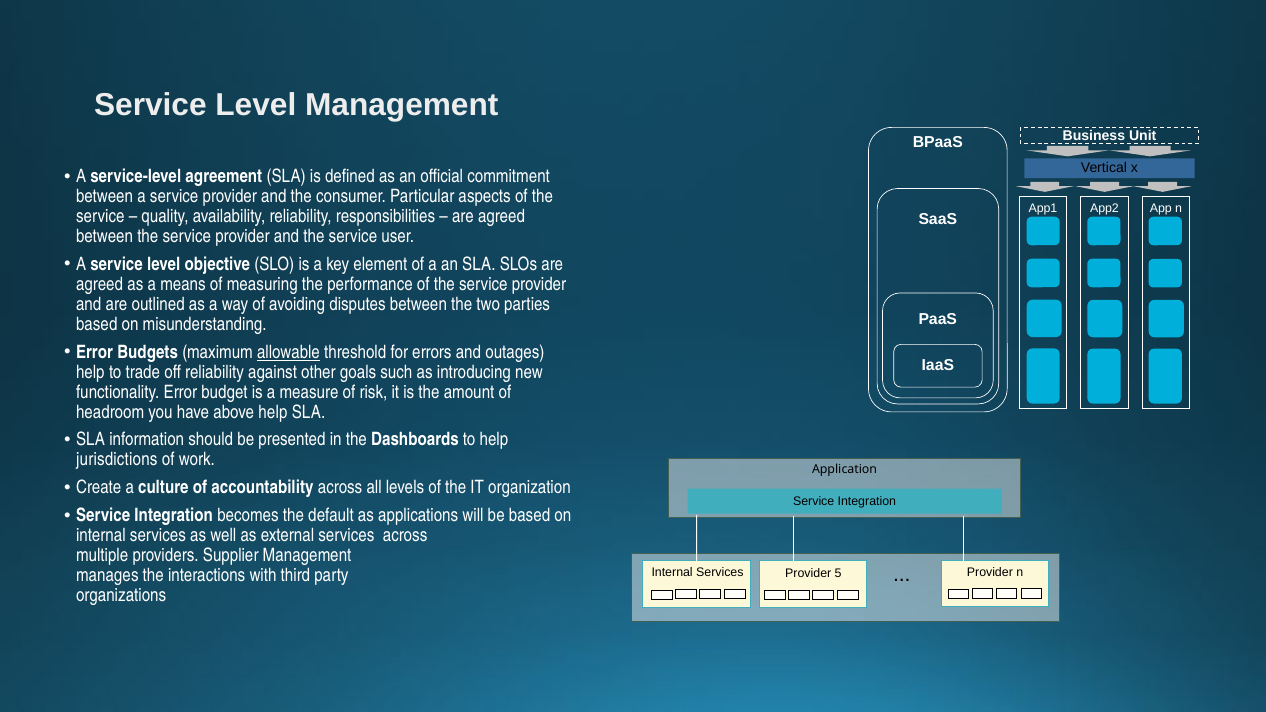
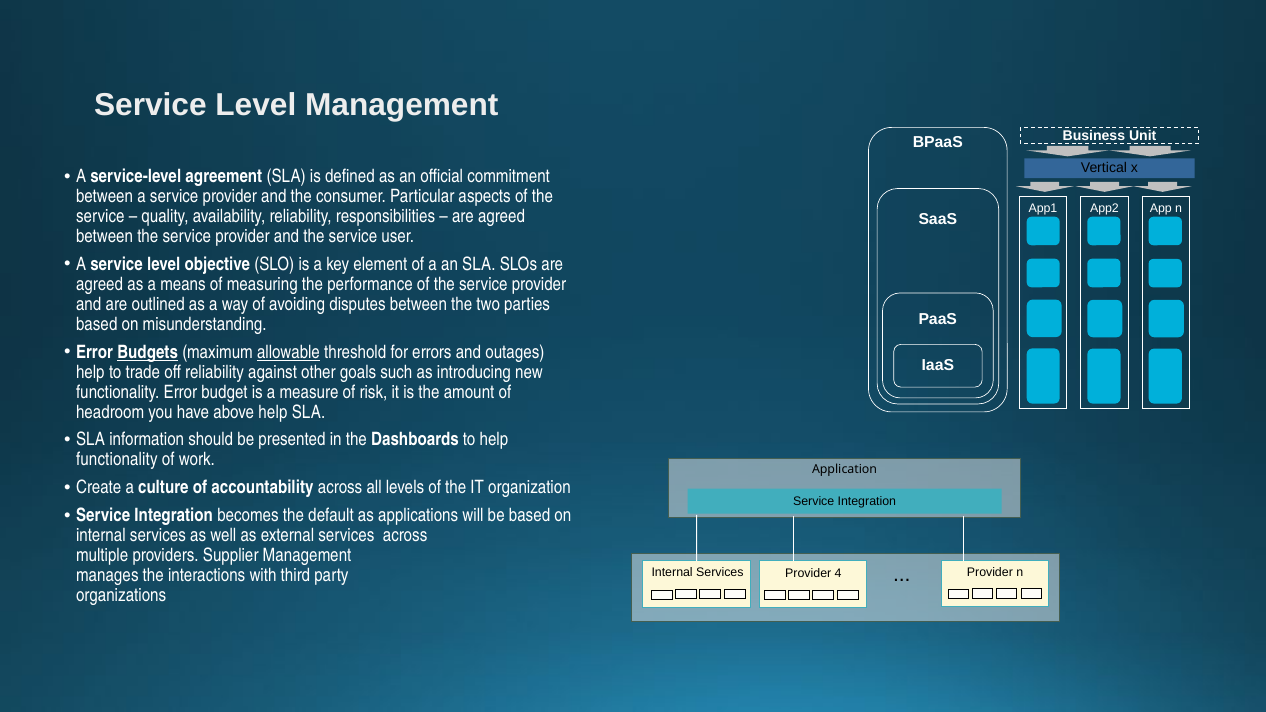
Budgets underline: none -> present (148, 352)
jurisdictions: jurisdictions -> functionality (117, 460)
5: 5 -> 4 (838, 573)
